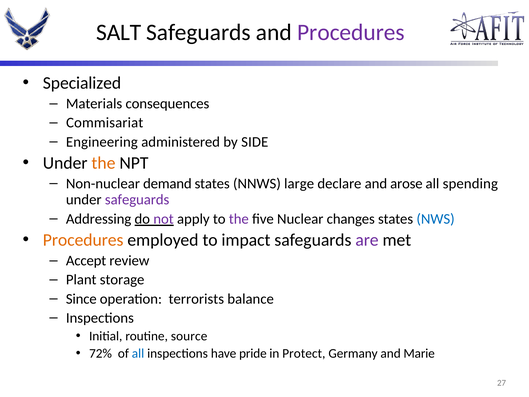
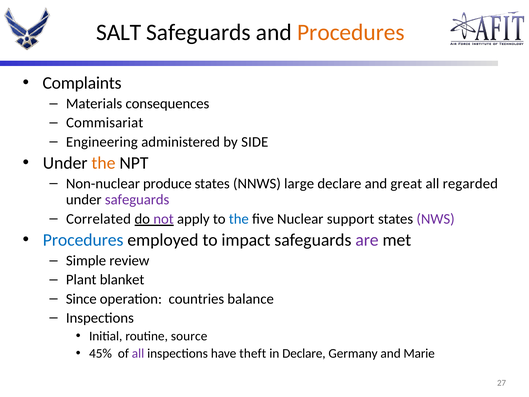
Procedures colour: purple -> orange (351, 32)
Specialized: Specialized -> Complaints (82, 83)
demand: demand -> produce (167, 184)
arose: arose -> great (406, 184)
spending: spending -> regarded (470, 184)
Addressing: Addressing -> Correlated (99, 219)
the colour: purple -> blue (239, 219)
changes: changes -> support (351, 219)
NWS colour: blue -> purple (436, 219)
Procedures colour: orange -> blue (83, 240)
Accept: Accept -> Simple (86, 260)
storage: storage -> blanket (122, 280)
terrorists: terrorists -> countries (196, 299)
72%: 72% -> 45% (101, 353)
all colour: blue -> purple (138, 353)
pride: pride -> theft (253, 353)
in Protect: Protect -> Declare (304, 353)
